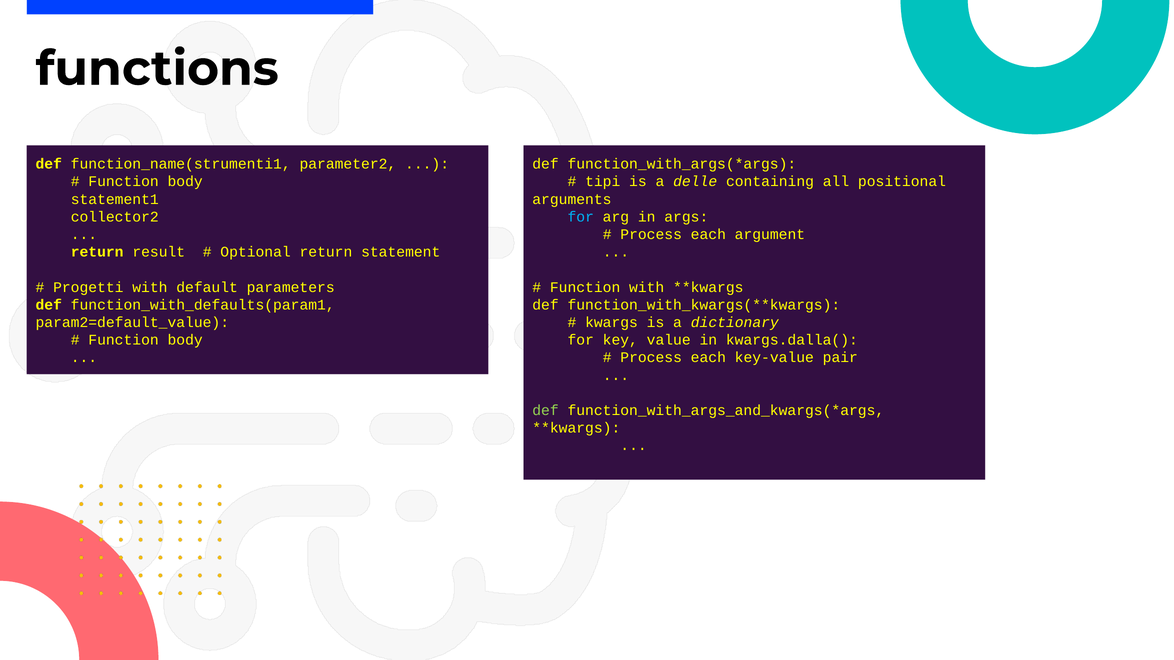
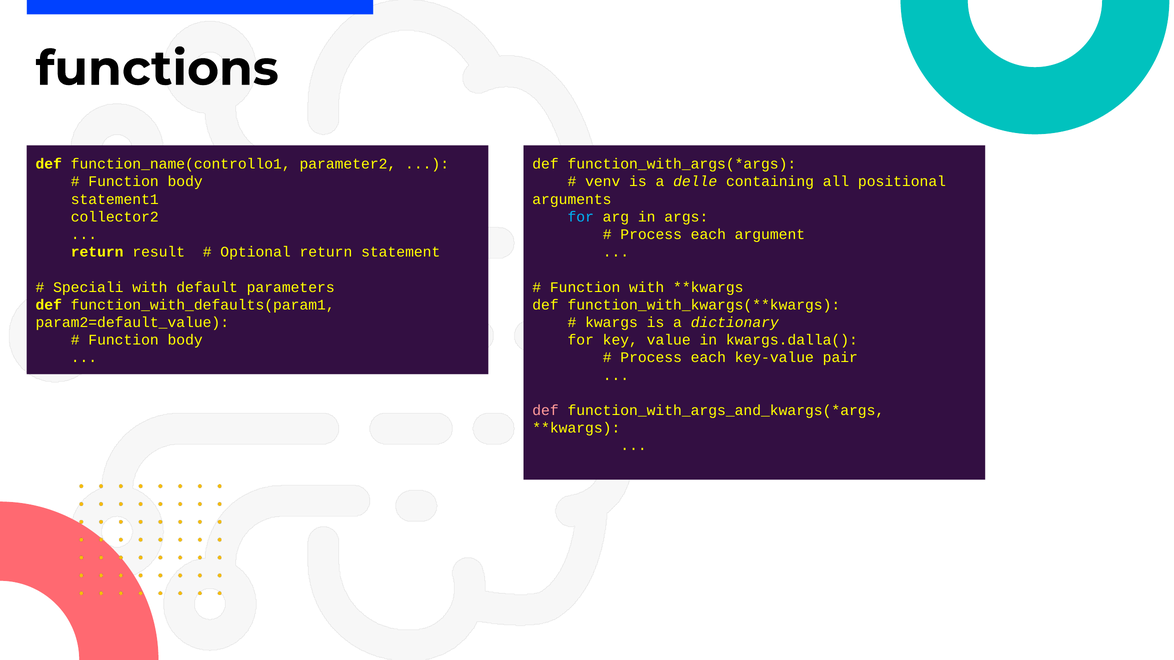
function_name(strumenti1: function_name(strumenti1 -> function_name(controllo1 (181, 164)
tipi: tipi -> venv (603, 182)
Progetti: Progetti -> Speciali (88, 287)
def colour: light green -> pink (546, 411)
